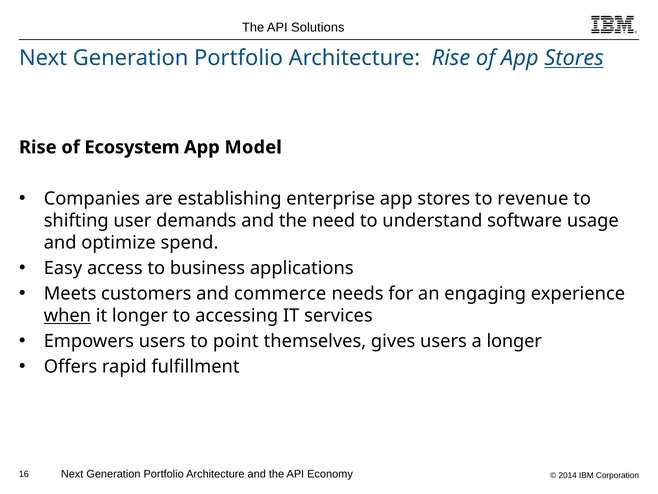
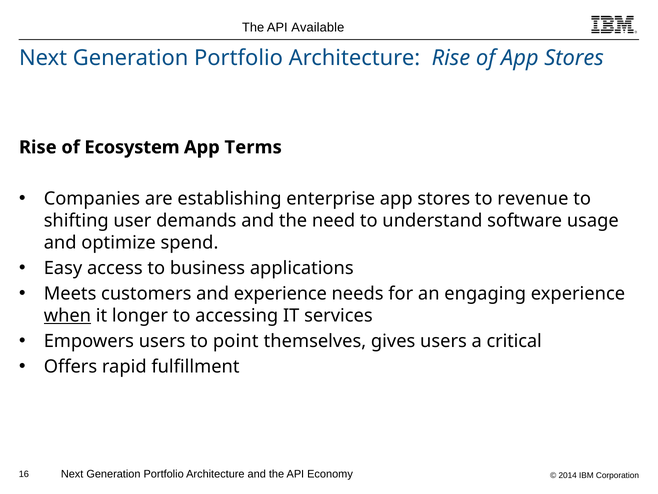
Solutions: Solutions -> Available (318, 28)
Stores underline: present -> none (574, 58)
Model: Model -> Terms (253, 147)
and commerce: commerce -> experience (280, 293)
a longer: longer -> critical (514, 341)
